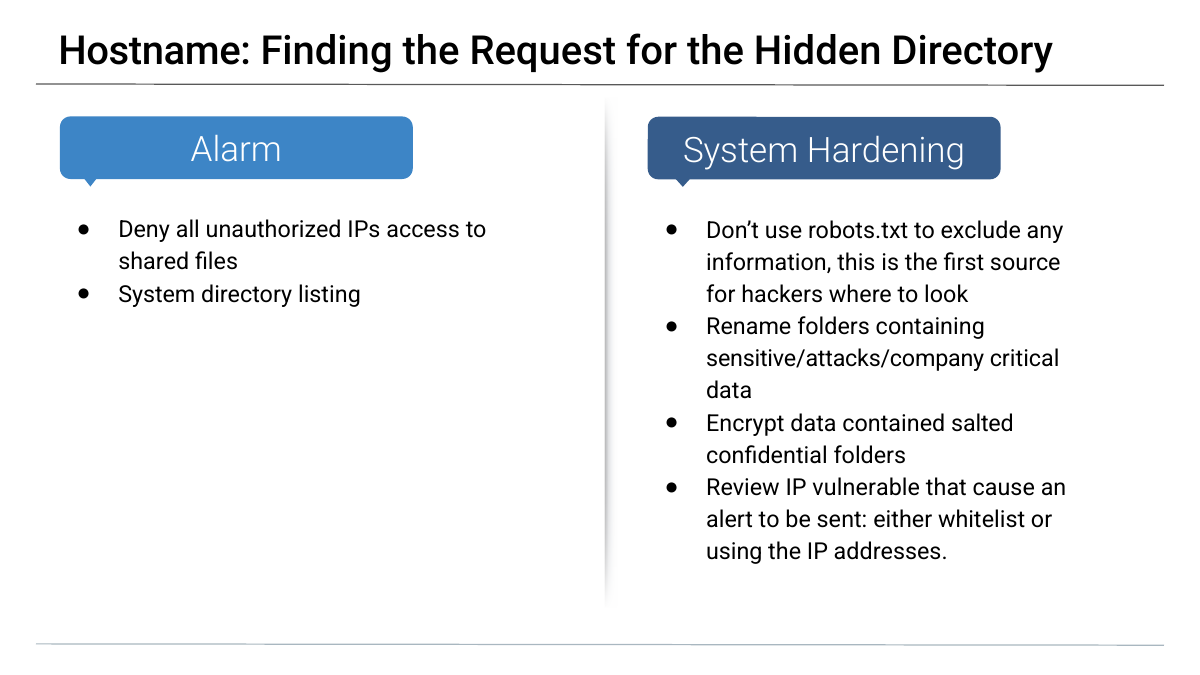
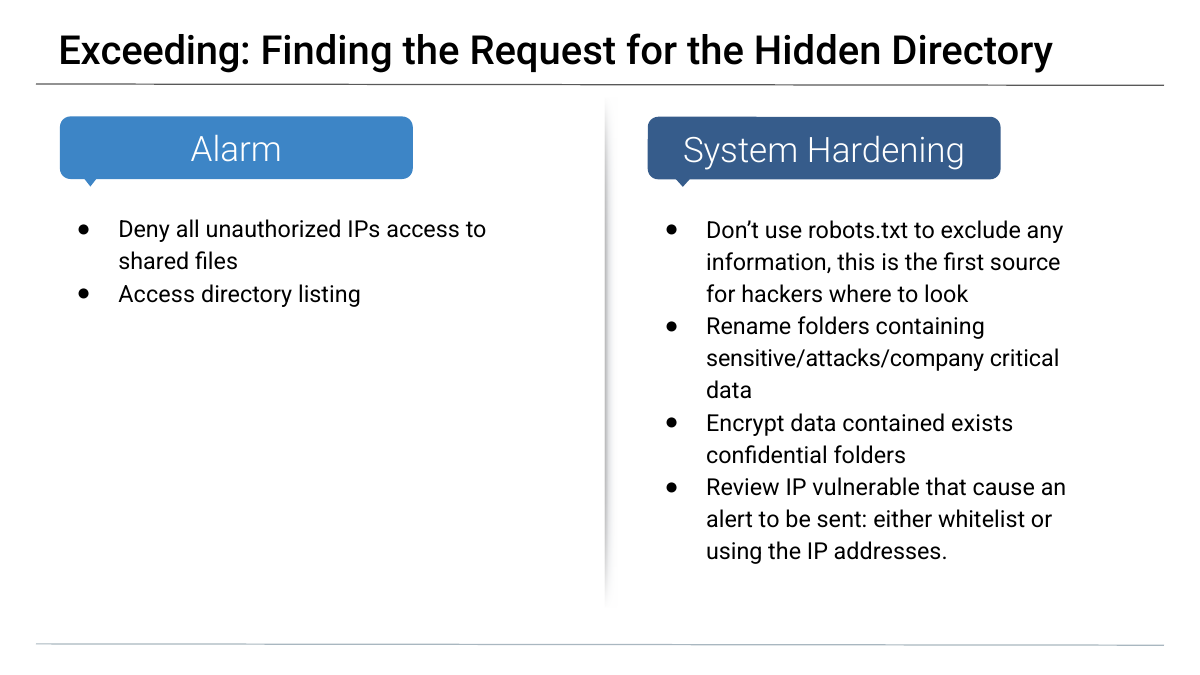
Hostname: Hostname -> Exceeding (155, 51)
System: System -> Access (157, 294)
salted: salted -> exists (982, 423)
